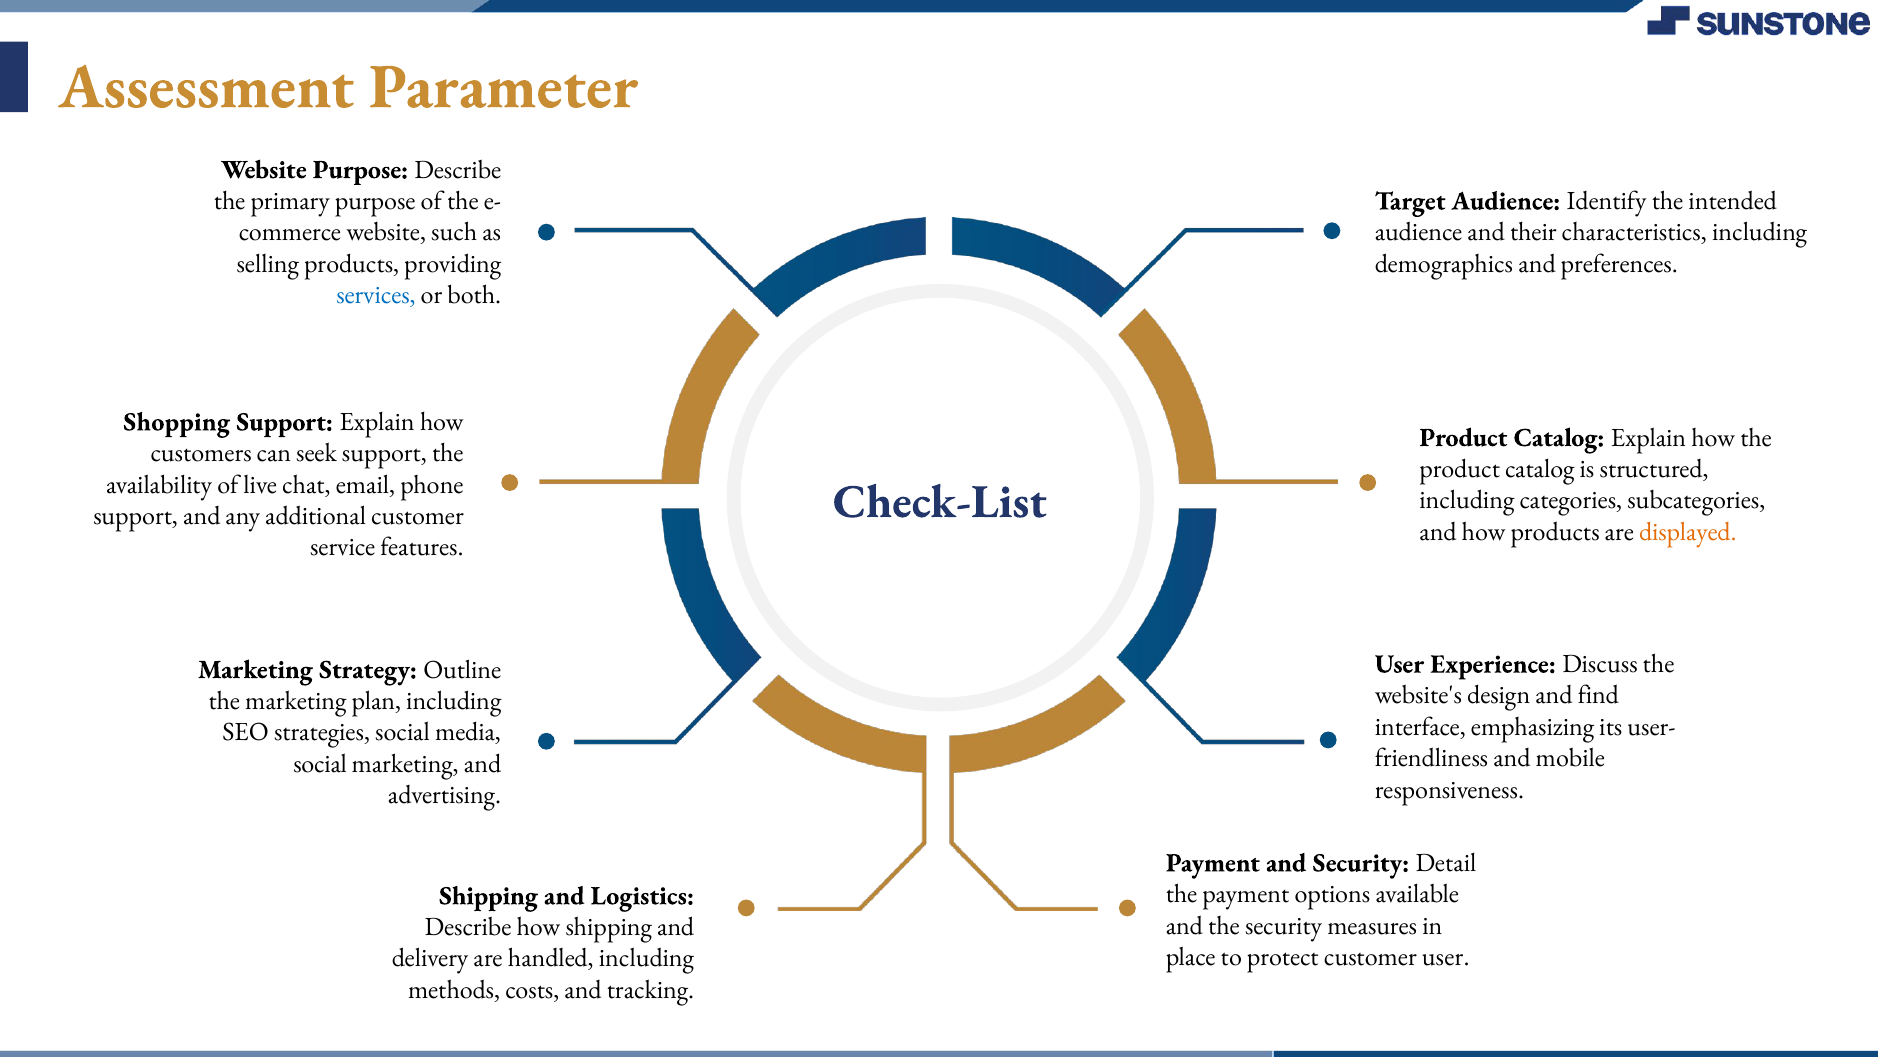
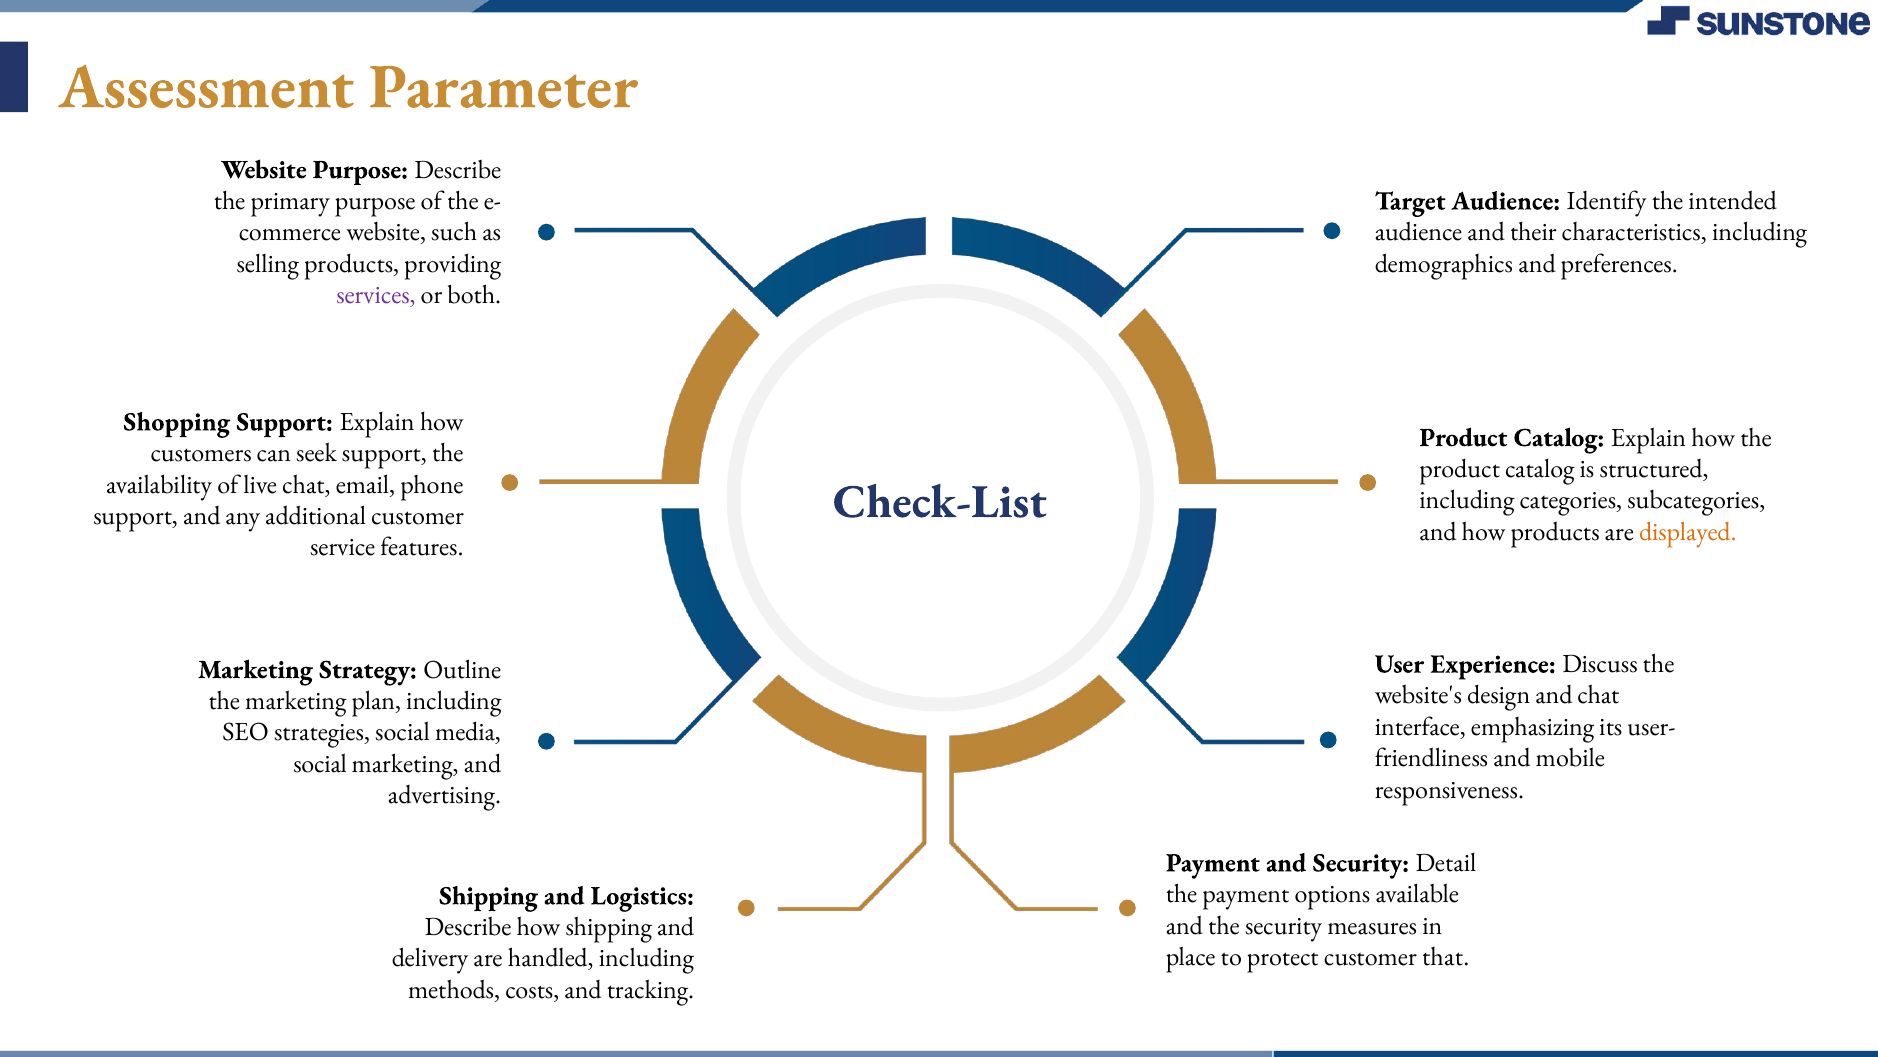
services colour: blue -> purple (376, 295)
and find: find -> chat (1598, 695)
customer user: user -> that (1446, 956)
